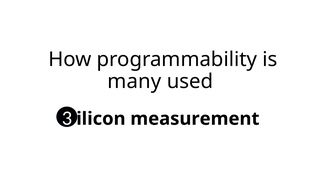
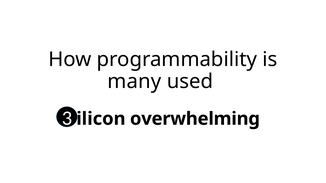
measurement: measurement -> overwhelming (195, 119)
